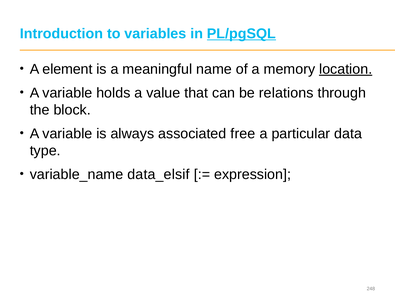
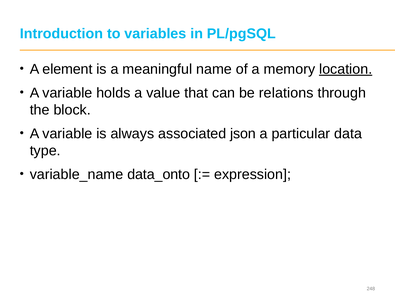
PL/pgSQL underline: present -> none (241, 34)
free: free -> json (243, 134)
data_elsif: data_elsif -> data_onto (159, 174)
